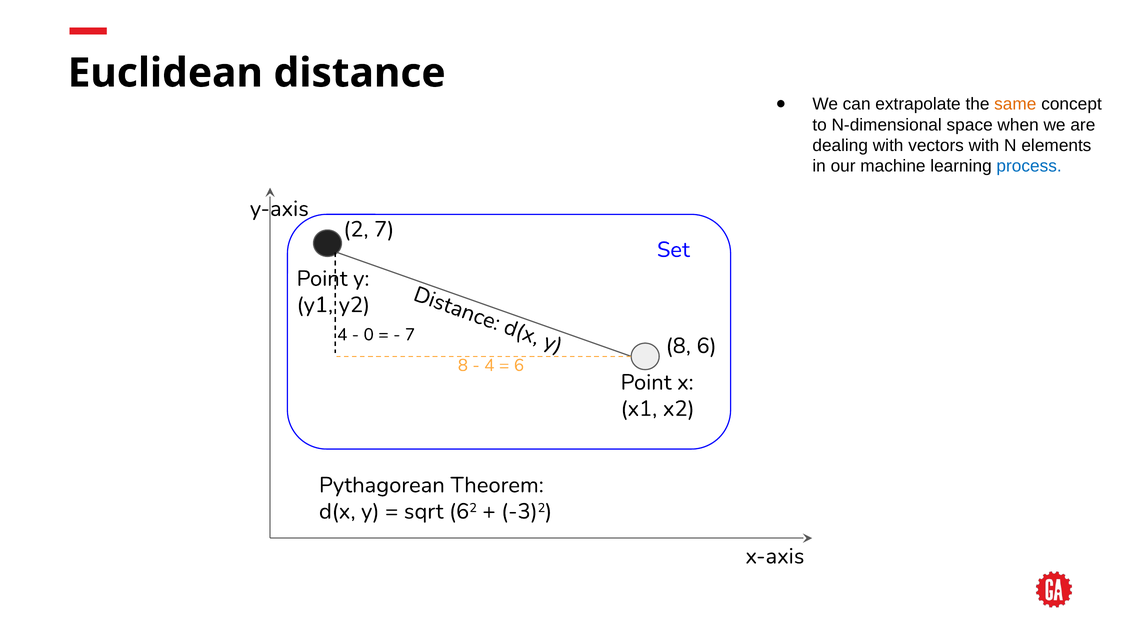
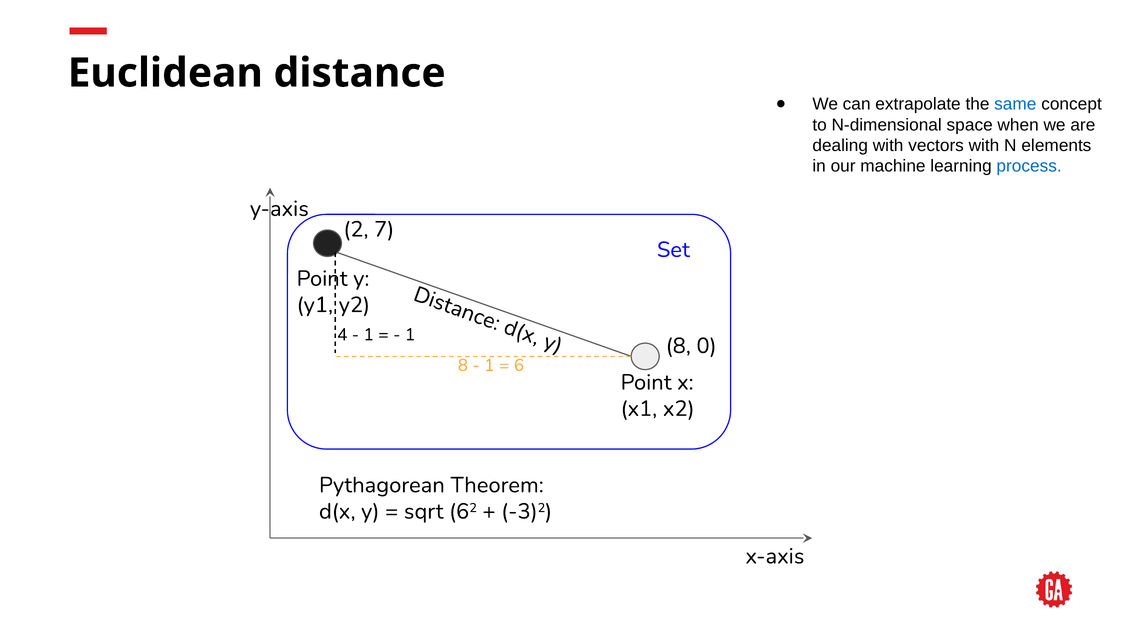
same colour: orange -> blue (1015, 104)
0: 0 -> 1 (369, 335)
7: 7 -> 1 (410, 335)
8 6: 6 -> 0 (707, 346)
4: 4 -> 1 (489, 365)
